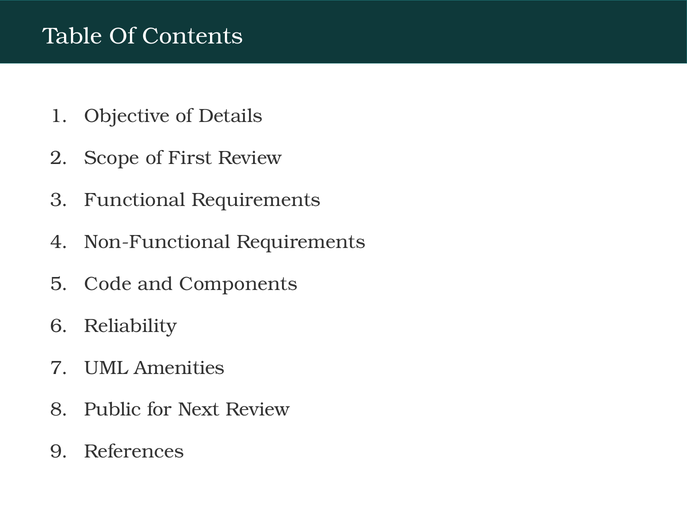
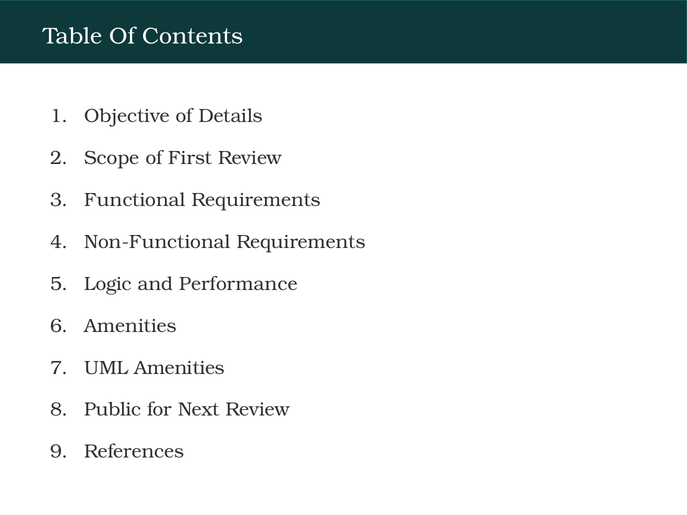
Code: Code -> Logic (108, 284)
Components: Components -> Performance (238, 284)
Reliability: Reliability -> Amenities (131, 326)
